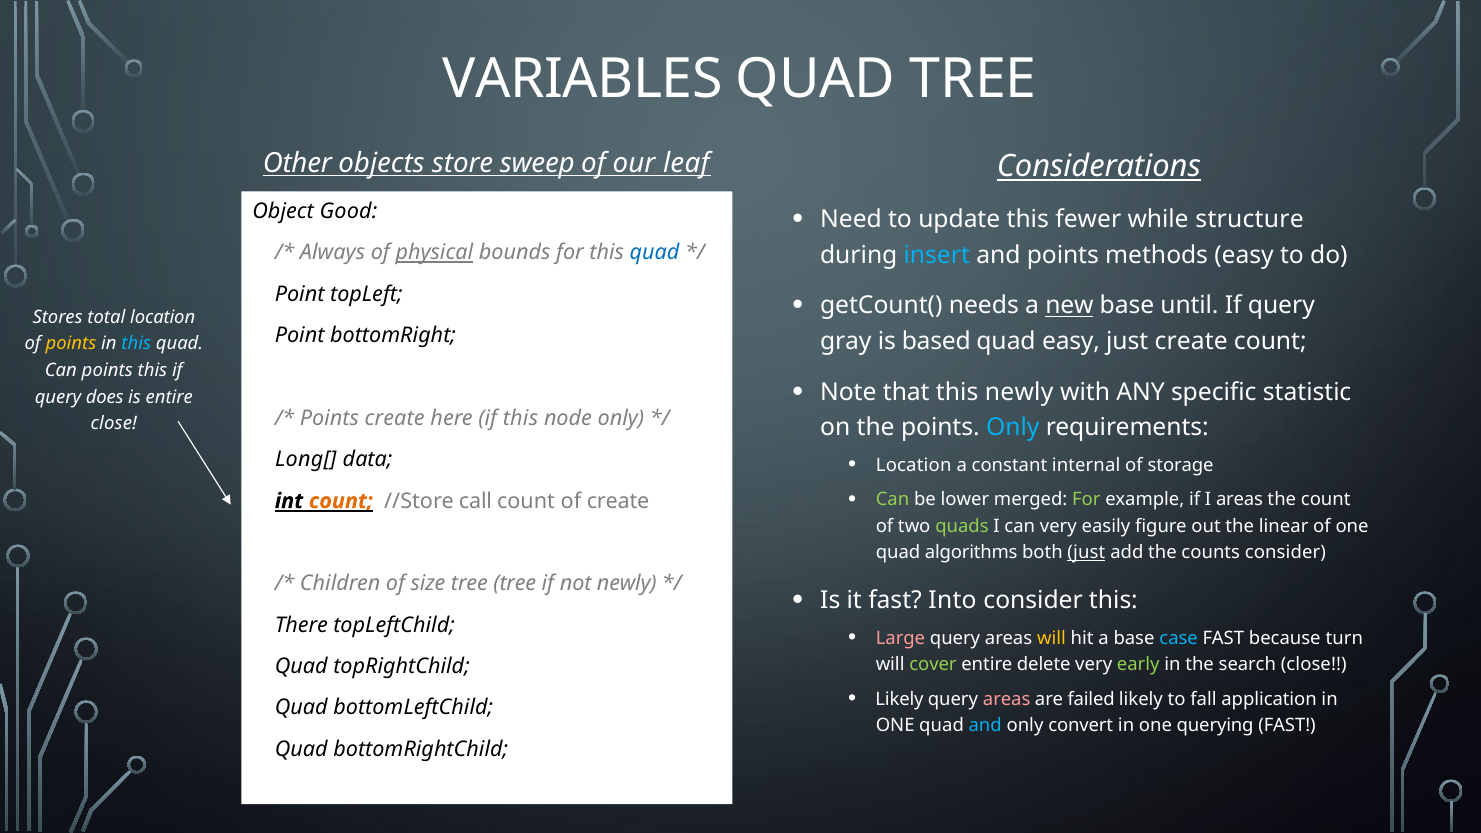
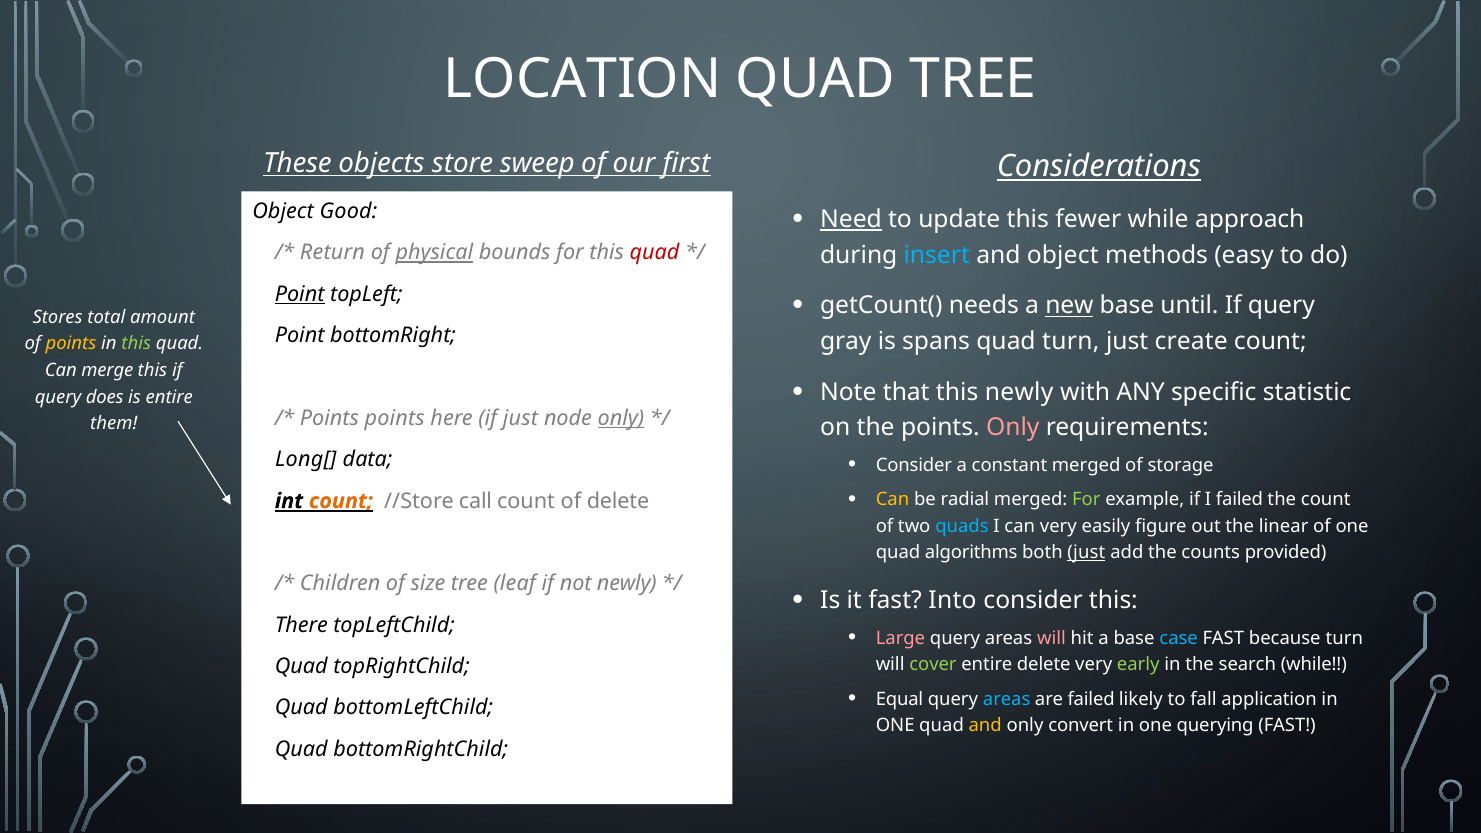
VARIABLES: VARIABLES -> LOCATION (583, 80)
Other: Other -> These (297, 163)
leaf: leaf -> first (686, 163)
Need underline: none -> present (851, 219)
structure: structure -> approach (1250, 219)
Always: Always -> Return (332, 253)
quad colour: blue -> red (655, 253)
and points: points -> object (1063, 255)
Point underline: none -> present (300, 294)
total location: location -> amount (163, 317)
based: based -> spans (936, 341)
quad easy: easy -> turn (1071, 341)
this colour: light blue -> light green (136, 344)
Can points: points -> merge (107, 370)
Points create: create -> points (395, 418)
if this: this -> just (520, 418)
only underline: none -> present (621, 418)
close: close -> them (114, 424)
Only colour: light blue -> pink (1013, 428)
Location: Location -> Consider (914, 465)
constant internal: internal -> merged (1086, 465)
Can colour: light green -> yellow (893, 500)
lower: lower -> radial (965, 500)
I areas: areas -> failed (1239, 500)
of create: create -> delete (618, 501)
quads colour: light green -> light blue (962, 526)
counts consider: consider -> provided (1286, 553)
tree tree: tree -> leaf (515, 584)
will colour: yellow -> pink (1051, 638)
search close: close -> while (1314, 665)
Likely: Likely -> Equal (900, 699)
areas colour: pink -> light blue (1007, 699)
and colour: light blue -> yellow (985, 726)
